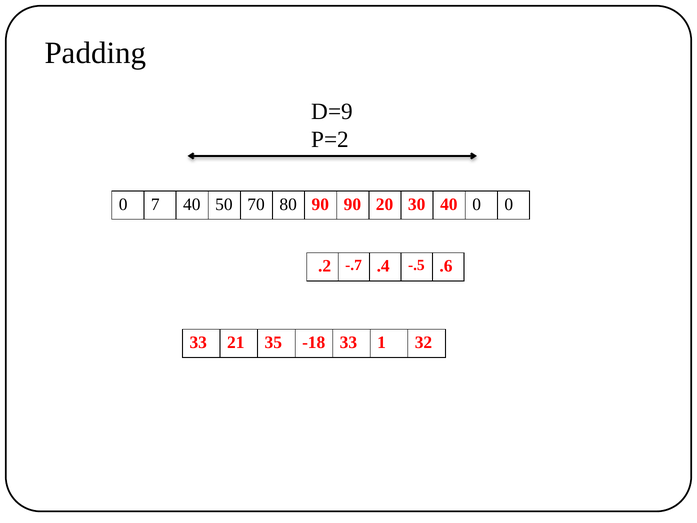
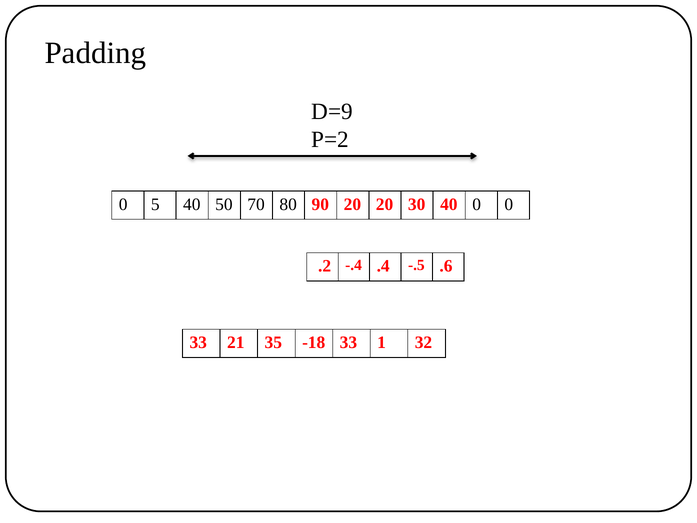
7: 7 -> 5 (155, 204)
90 90: 90 -> 20 (352, 204)
-.7: -.7 -> -.4 (354, 265)
